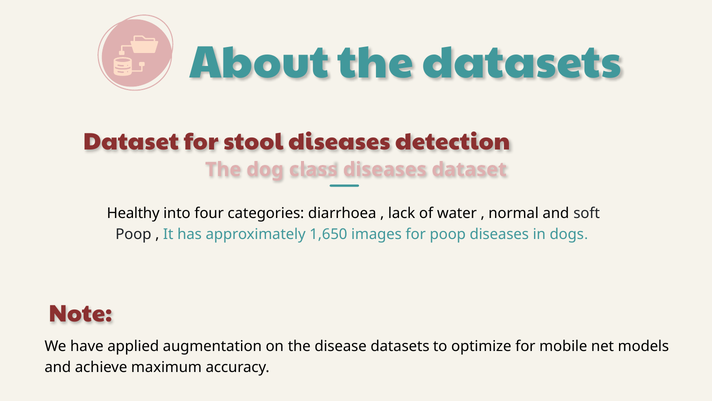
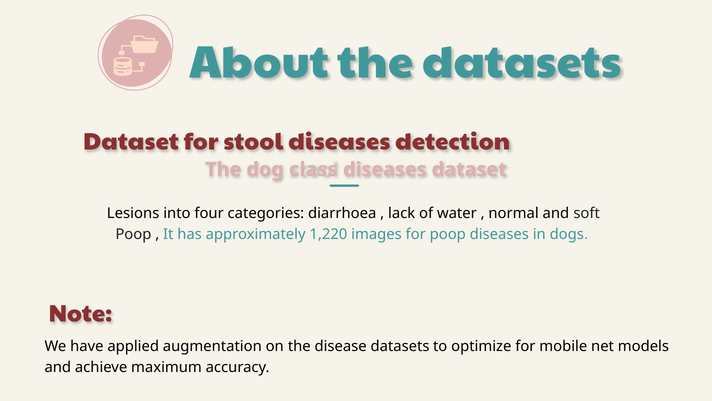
Healthy: Healthy -> Lesions (133, 213)
1,650: 1,650 -> 1,220 (328, 234)
